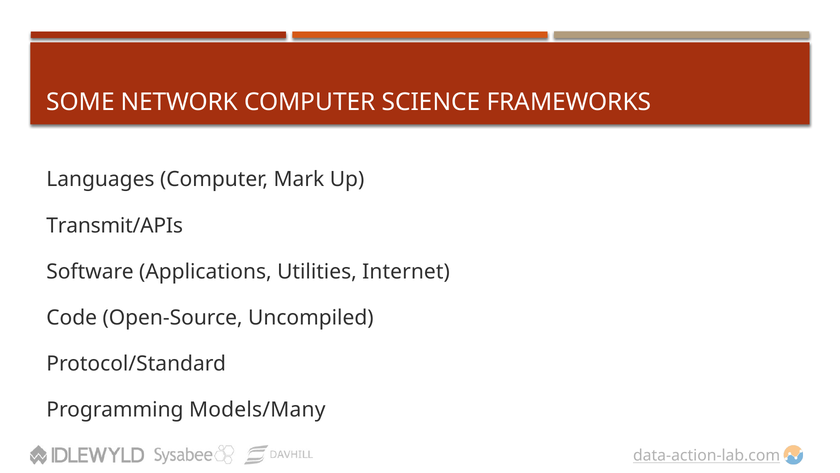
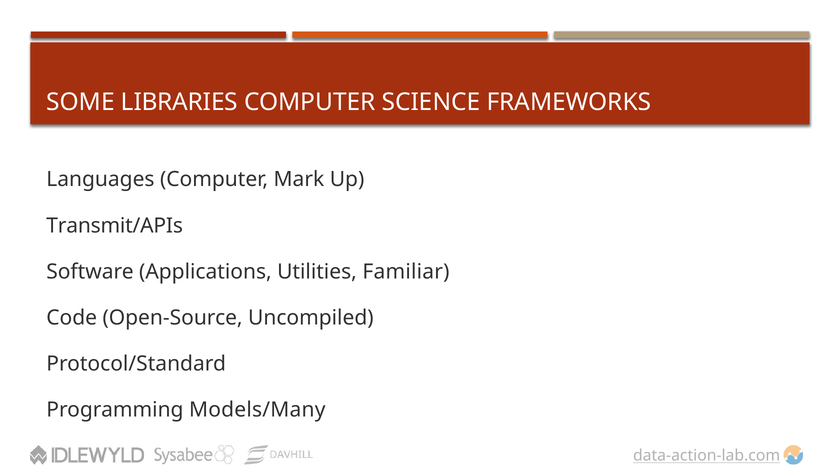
NETWORK: NETWORK -> LIBRARIES (179, 102)
Internet: Internet -> Familiar (406, 271)
